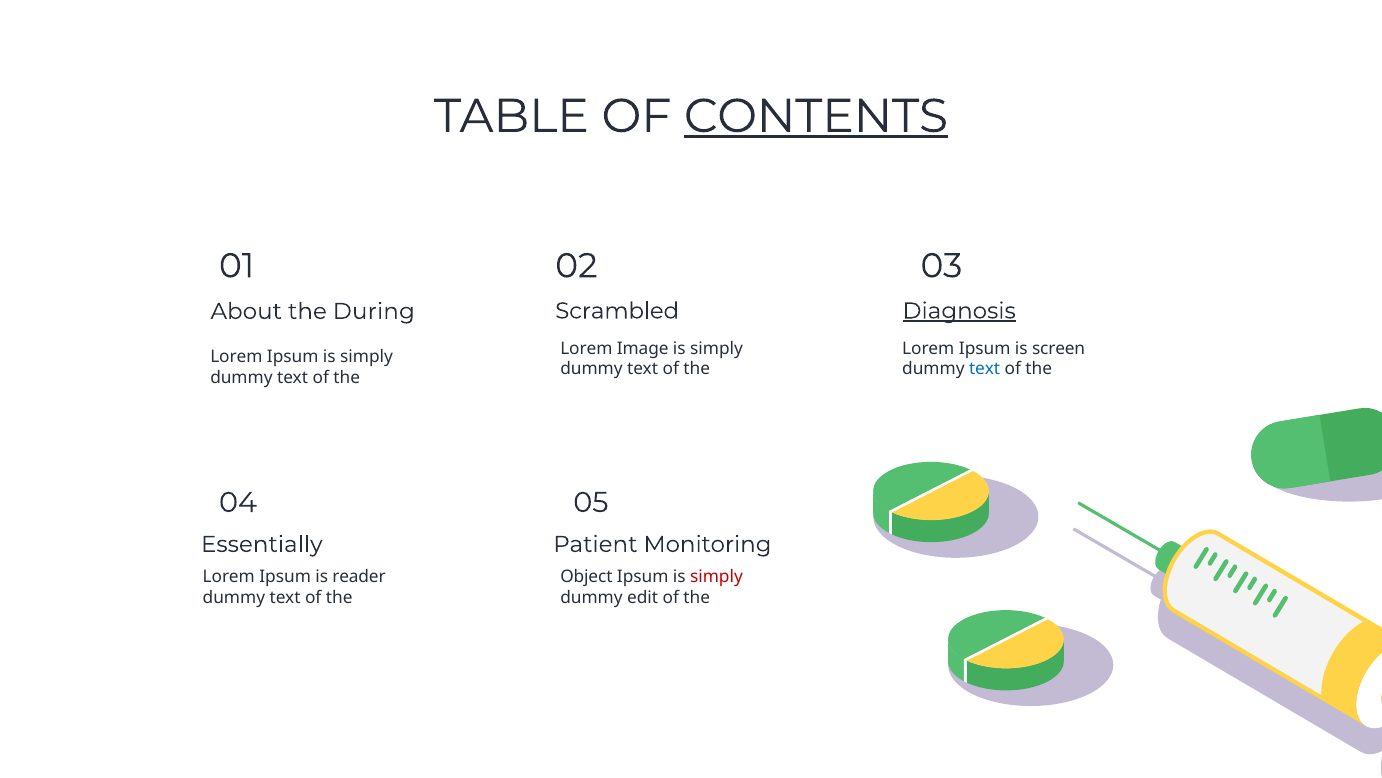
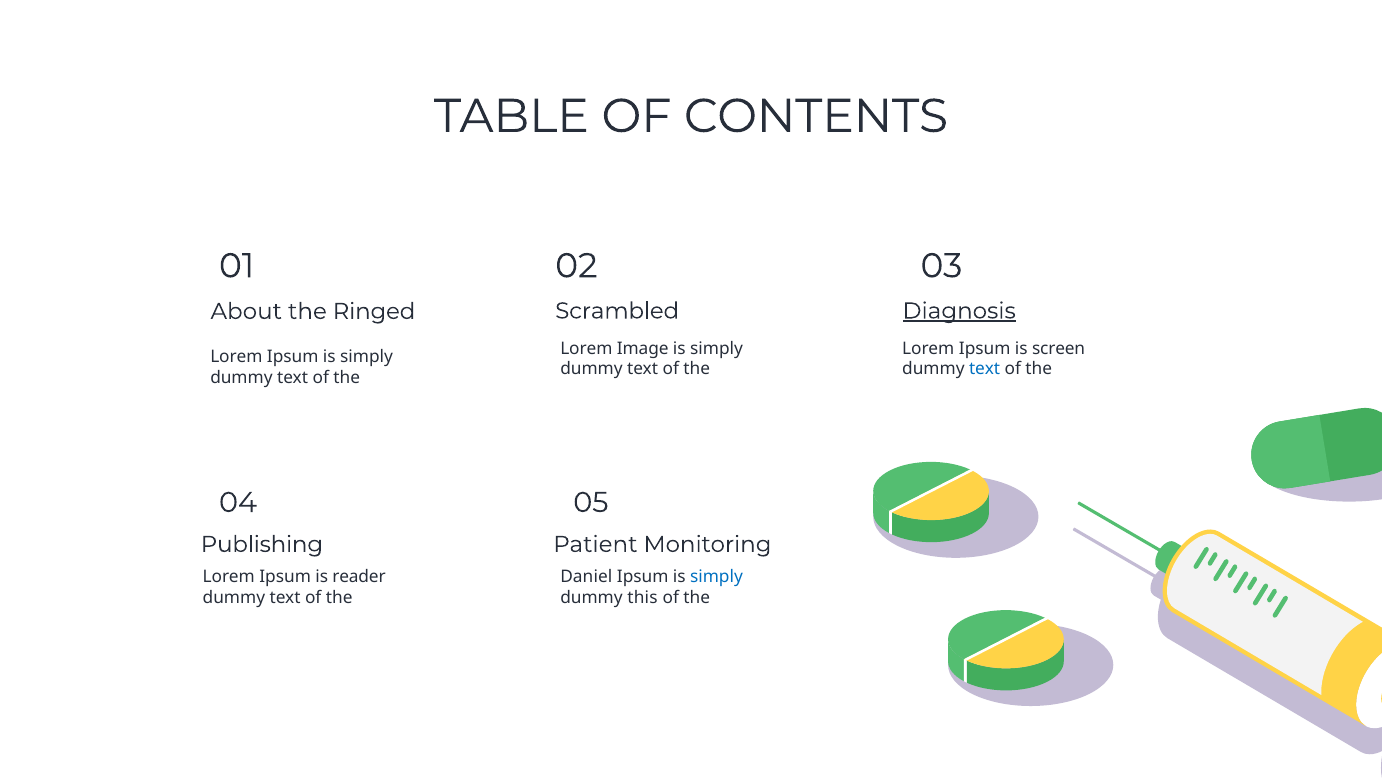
CONTENTS underline: present -> none (816, 116)
During: During -> Ringed (374, 311)
Essentially: Essentially -> Publishing (262, 544)
Object: Object -> Daniel (586, 576)
simply colour: red -> blue (717, 576)
edit: edit -> this (643, 597)
